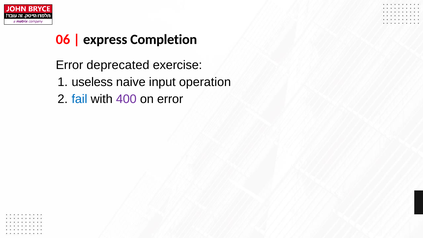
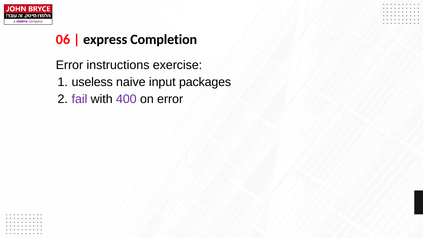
deprecated: deprecated -> instructions (118, 65)
operation: operation -> packages (205, 82)
fail colour: blue -> purple (80, 99)
